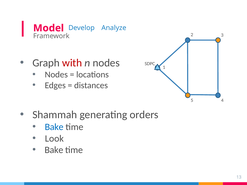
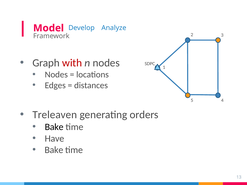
Shammah: Shammah -> Treleaven (55, 115)
Bake colour: blue -> black (54, 127)
Look: Look -> Have (54, 139)
